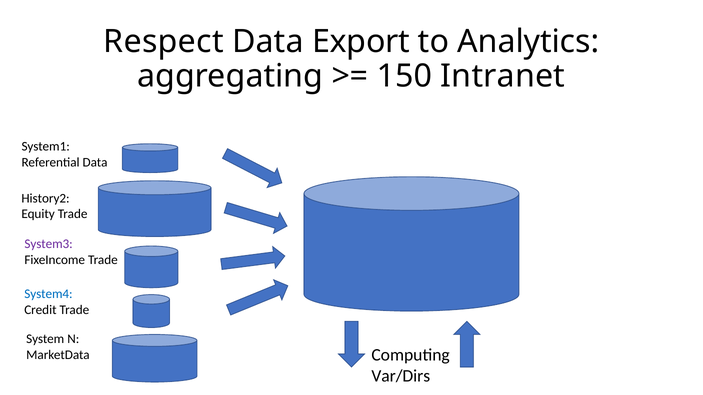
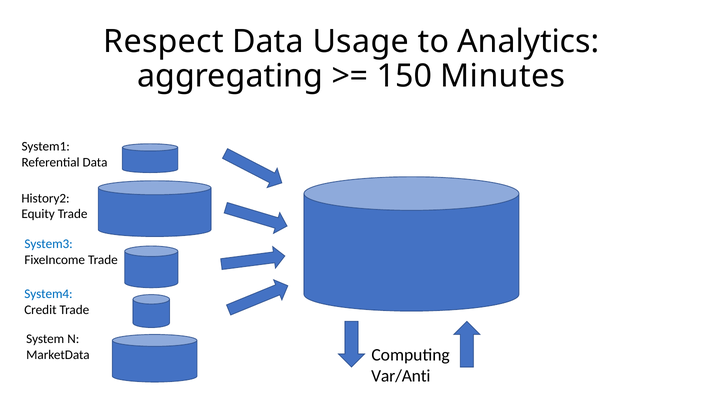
Export: Export -> Usage (361, 42)
Intranet: Intranet -> Minutes (503, 76)
System3 colour: purple -> blue (49, 244)
Var/Dirs: Var/Dirs -> Var/Anti (401, 376)
